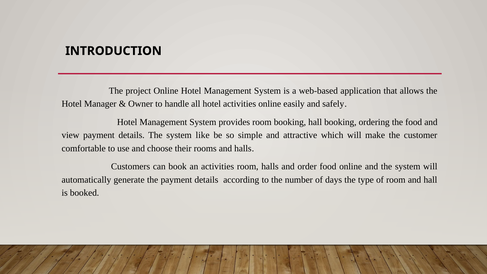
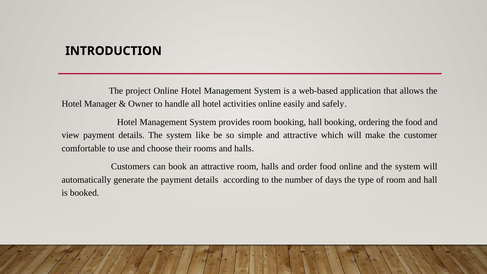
an activities: activities -> attractive (218, 167)
